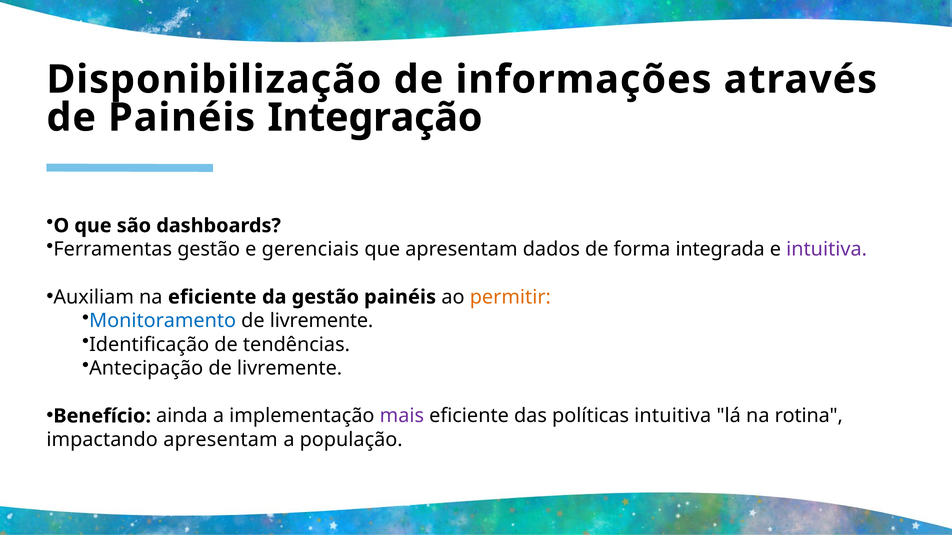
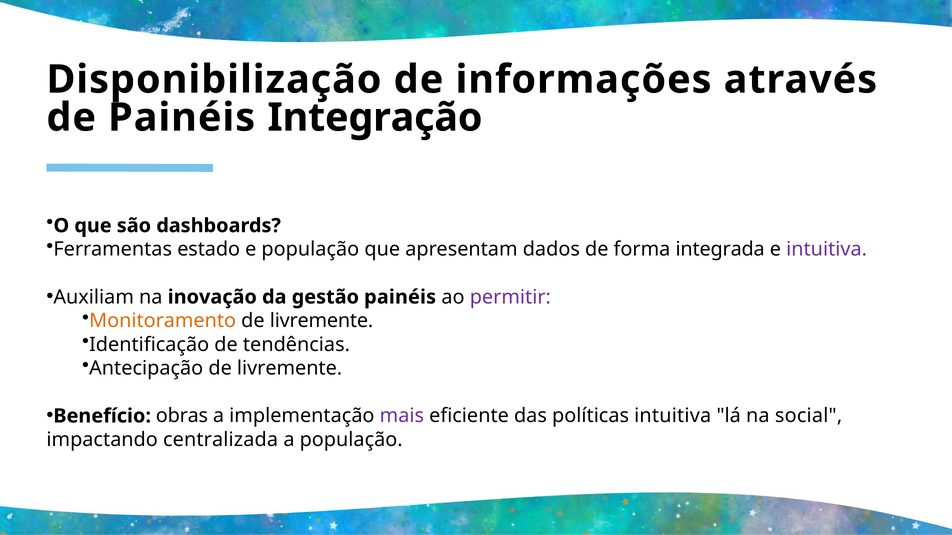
Ferramentas gestão: gestão -> estado (209, 250)
e gerenciais: gerenciais -> população (310, 250)
na eficiente: eficiente -> inovação (212, 297)
permitir colour: orange -> purple (510, 297)
Monitoramento colour: blue -> orange (163, 321)
ainda: ainda -> obras (182, 416)
rotina: rotina -> social (809, 416)
impactando apresentam: apresentam -> centralizada (221, 440)
